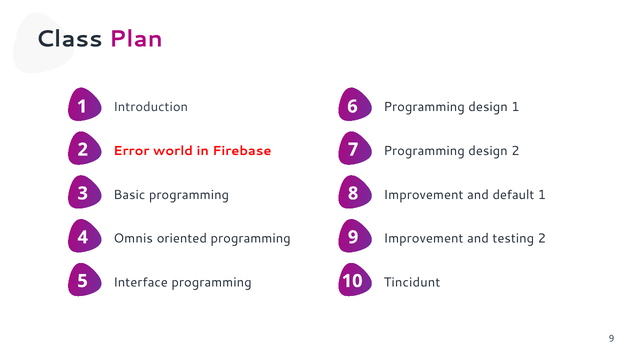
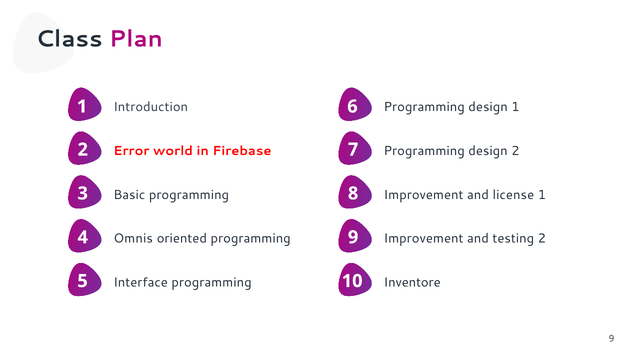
default: default -> license (513, 195)
Tincidunt: Tincidunt -> Inventore (412, 283)
